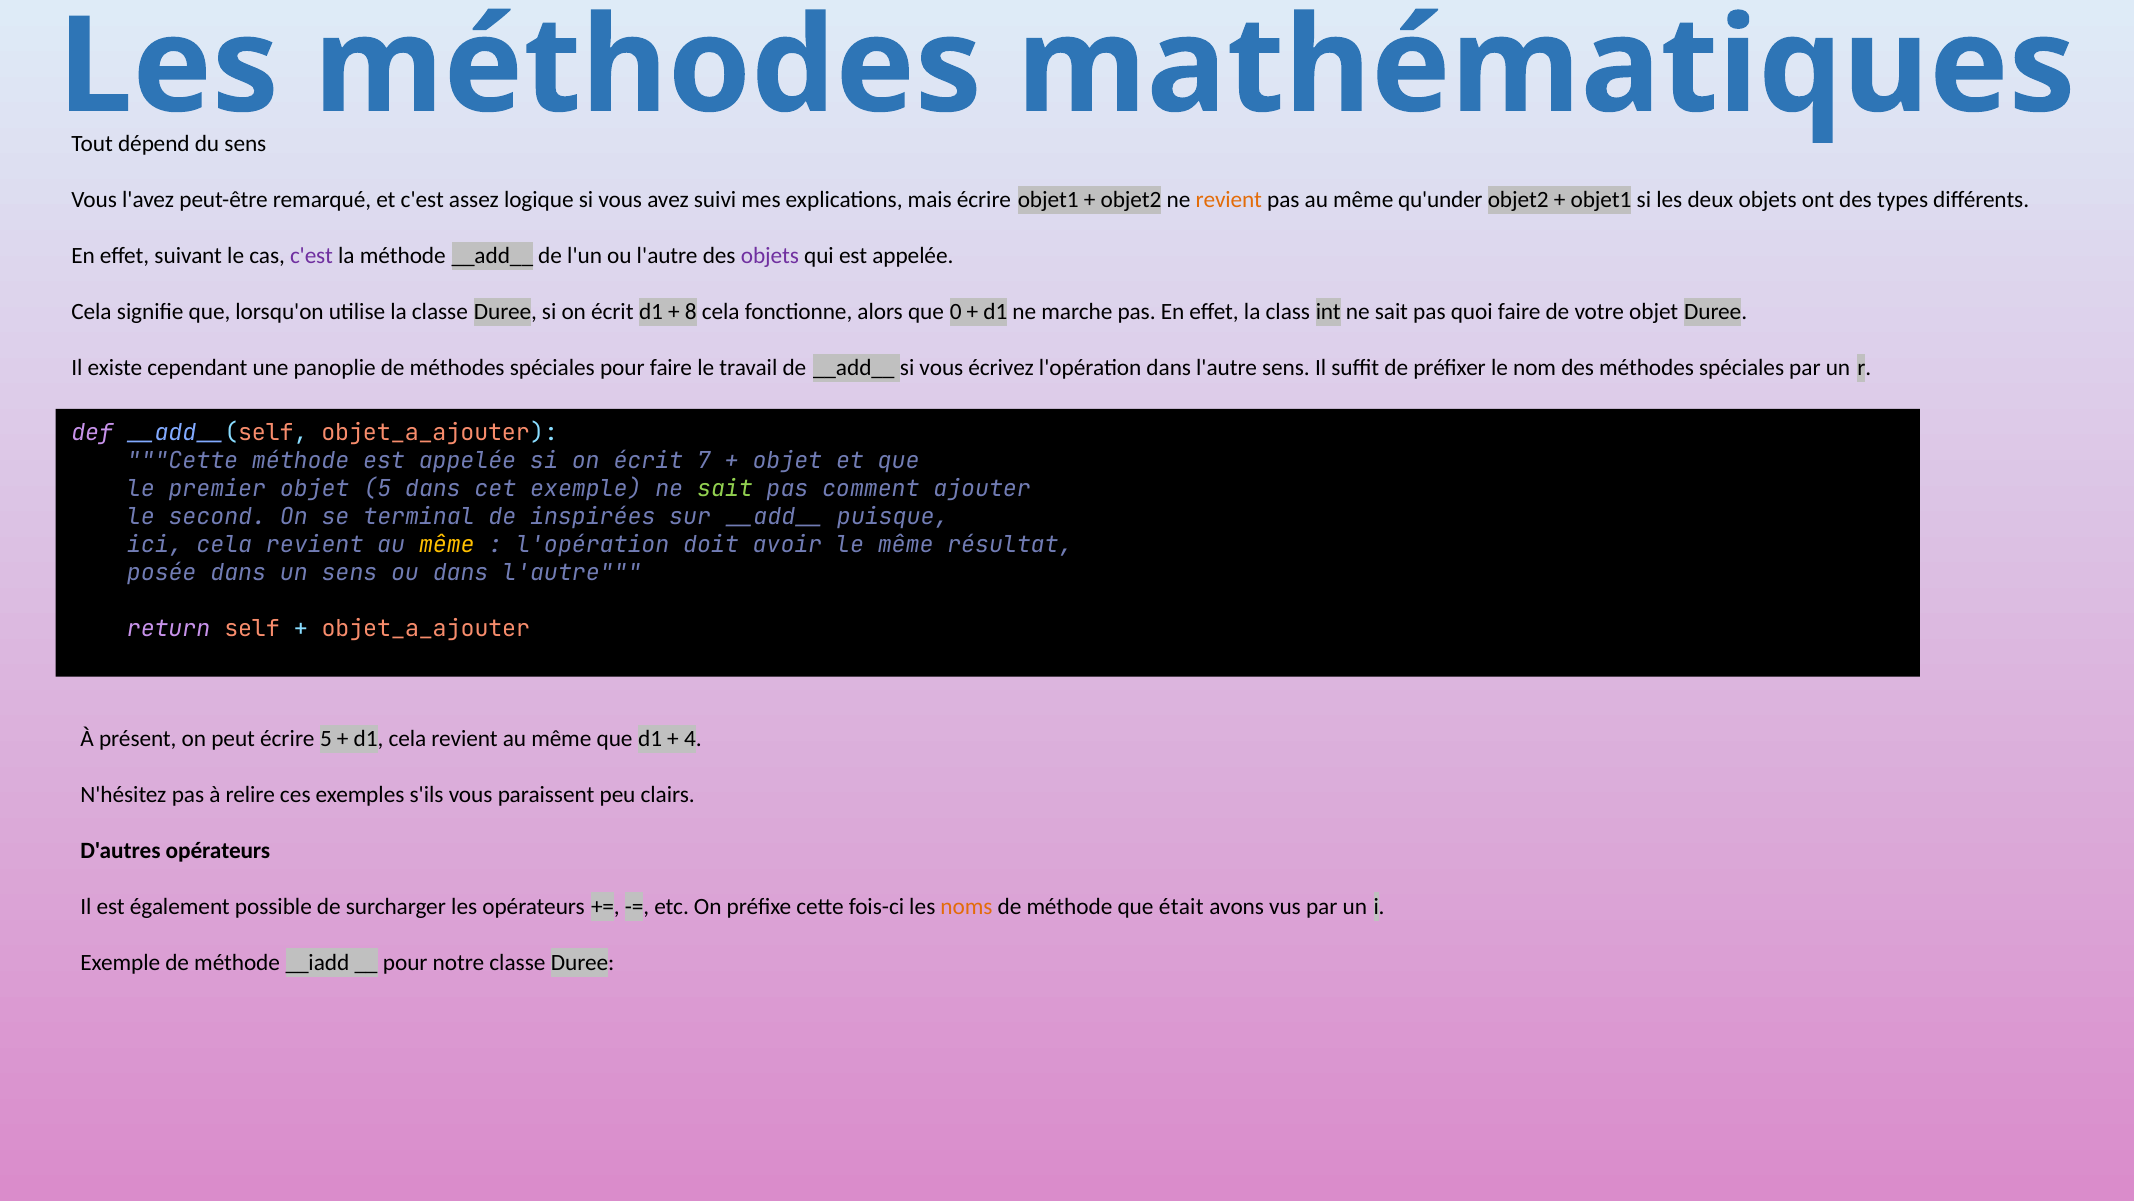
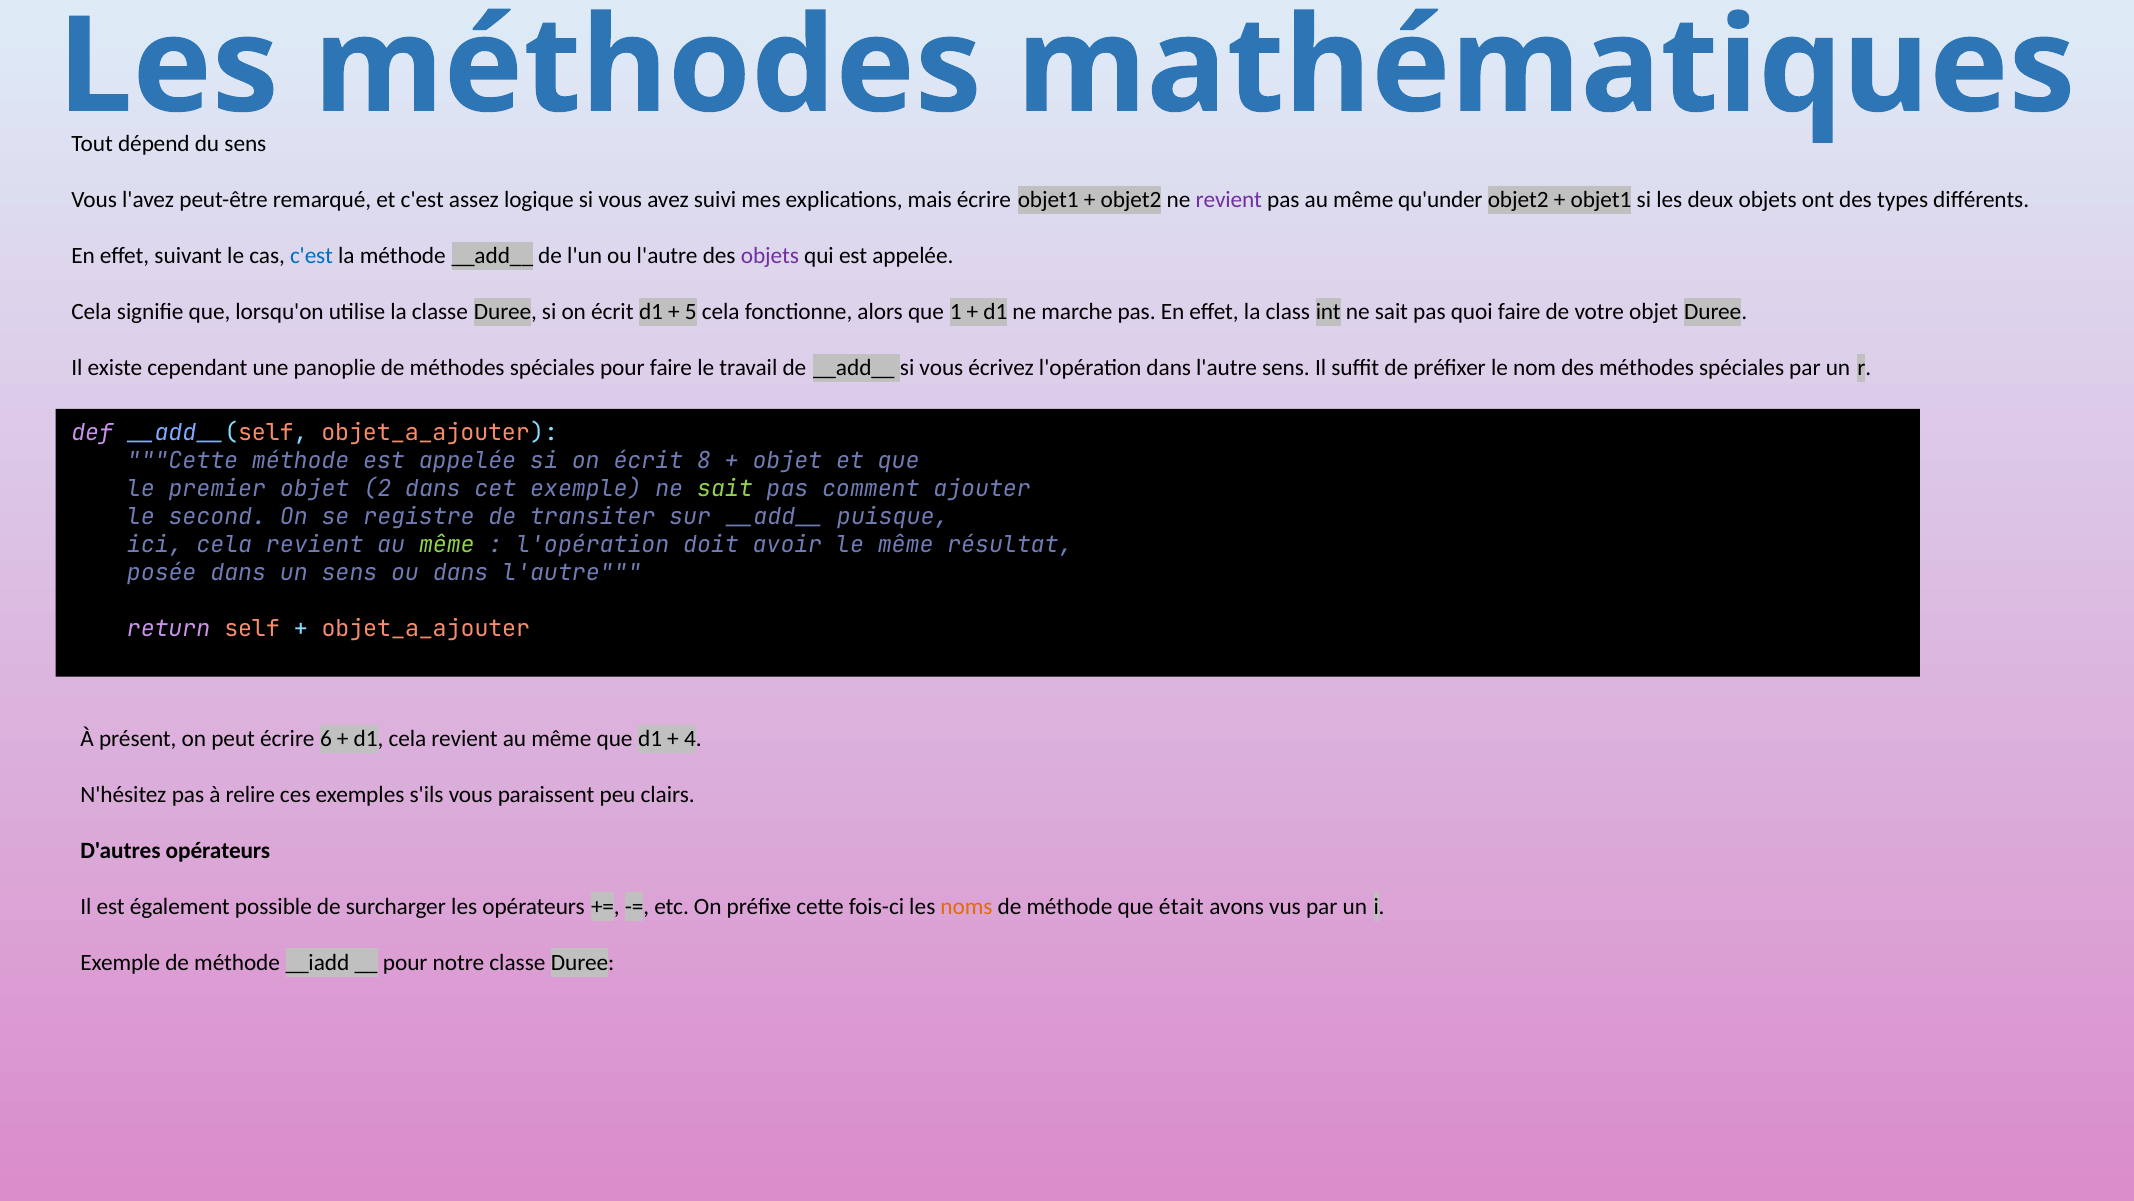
revient colour: orange -> purple (1229, 200)
c'est colour: purple -> blue (312, 256)
8: 8 -> 5 (691, 312)
0: 0 -> 1 (956, 312)
7: 7 -> 8 (704, 460)
objet 5: 5 -> 2 (377, 488)
terminal: terminal -> registre (419, 516)
inspirées: inspirées -> transiter (593, 516)
même colour: yellow -> light green (447, 544)
écrire 5: 5 -> 6 (326, 739)
